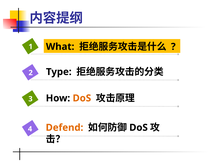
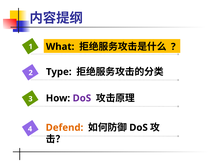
DoS colour: orange -> purple (82, 98)
